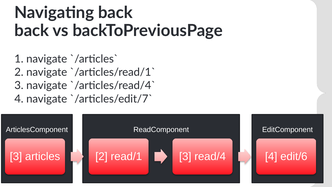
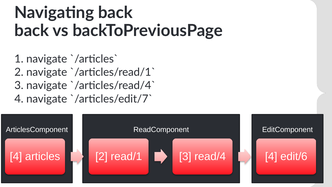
3: 3 -> 4 (16, 156)
